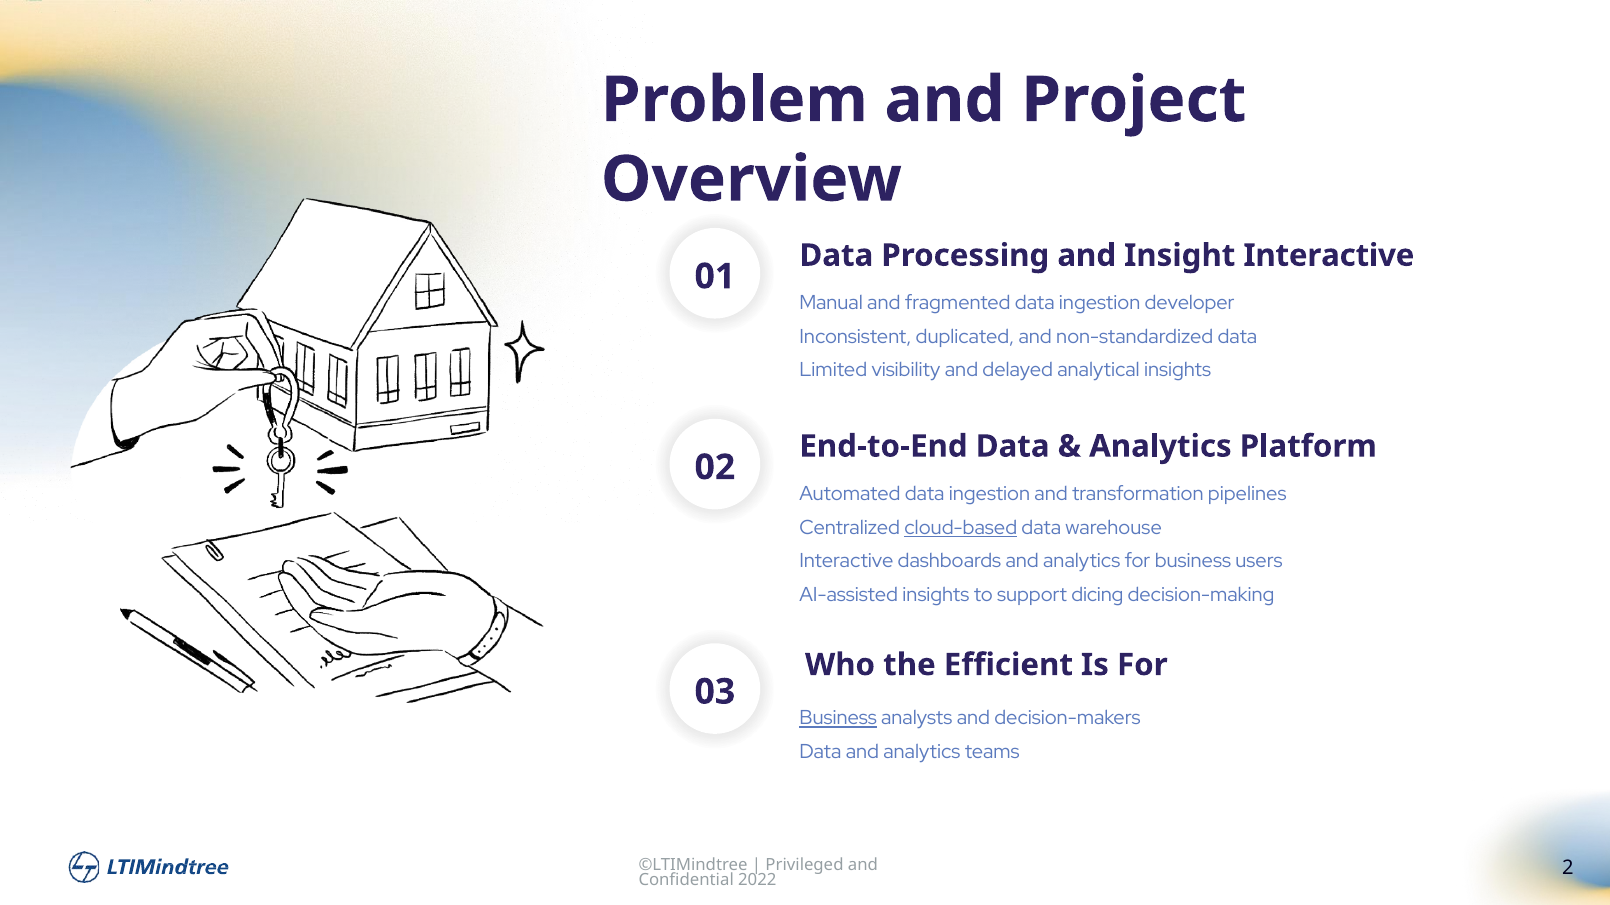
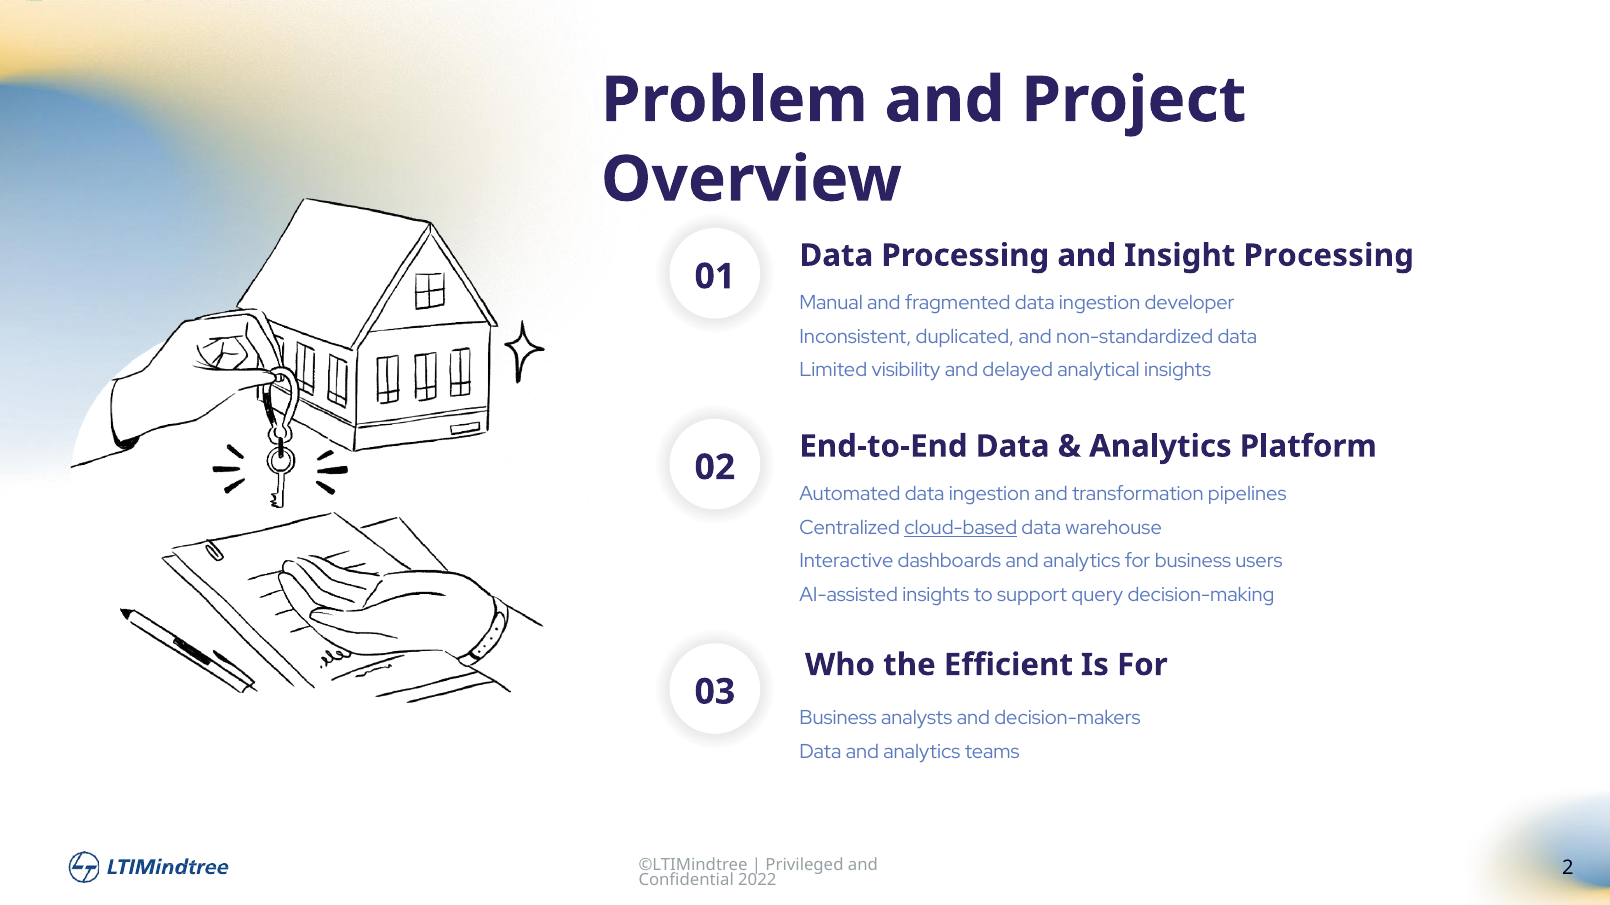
Insight Interactive: Interactive -> Processing (1329, 256)
dicing: dicing -> query (1097, 595)
Business underline: present -> none (838, 719)
